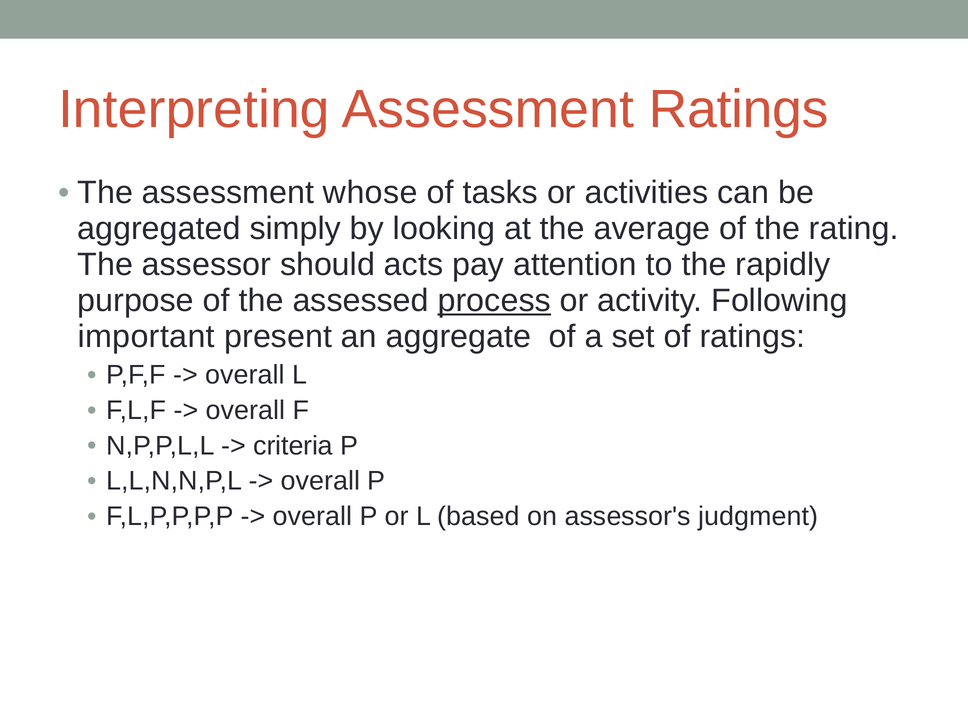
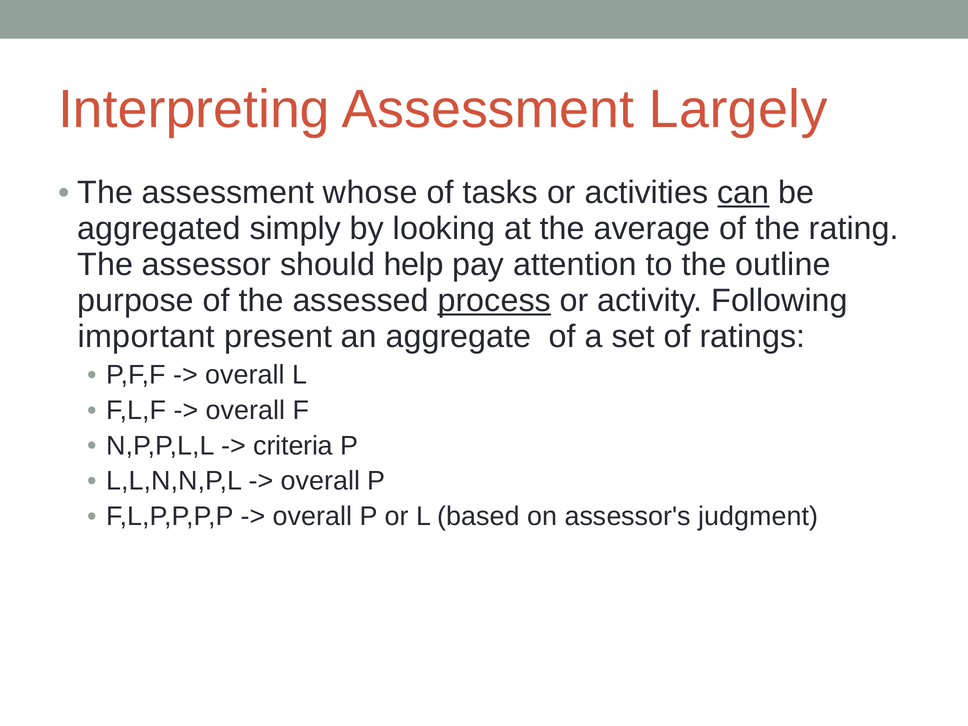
Assessment Ratings: Ratings -> Largely (738, 110)
can underline: none -> present (743, 193)
acts: acts -> help (414, 265)
rapidly: rapidly -> outline (783, 265)
